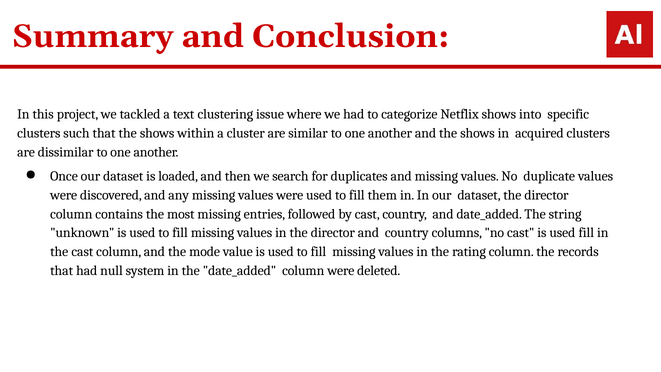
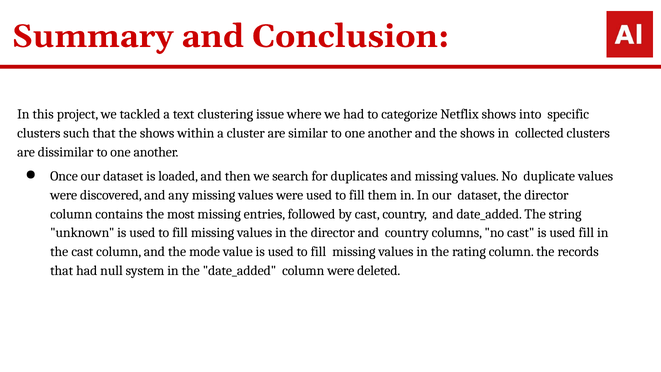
acquired: acquired -> collected (539, 133)
